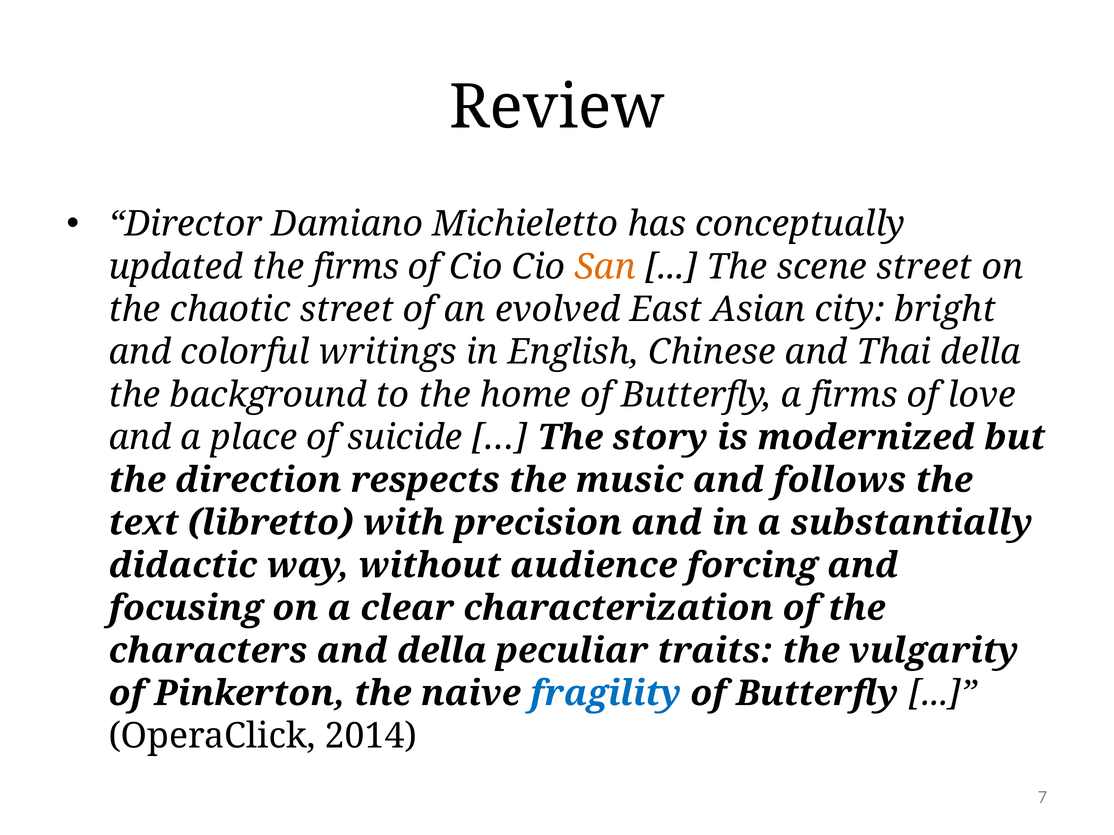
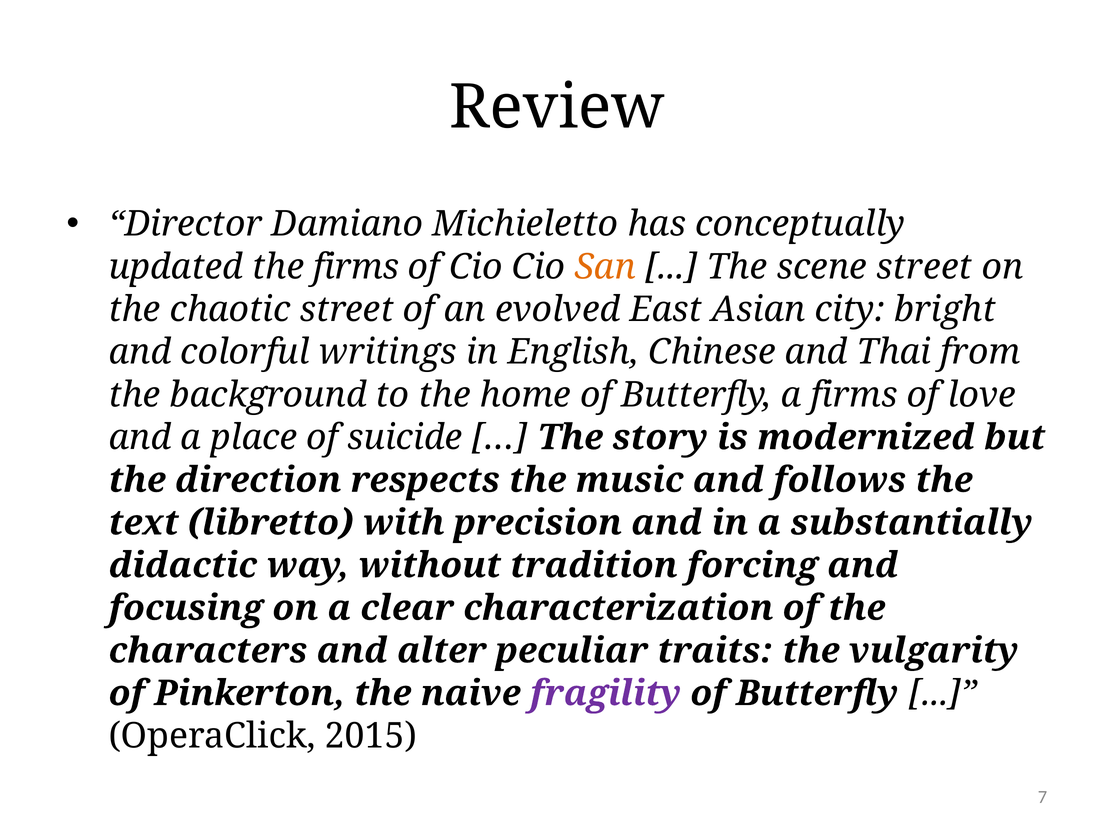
Thai della: della -> from (981, 352)
audience: audience -> tradition (594, 566)
and della: della -> alter (442, 651)
fragility colour: blue -> purple (606, 694)
2014: 2014 -> 2015 (371, 736)
